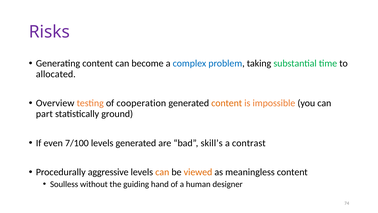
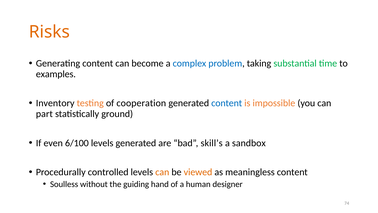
Risks colour: purple -> orange (49, 32)
allocated: allocated -> examples (56, 74)
Overview: Overview -> Inventory (55, 103)
content colour: orange -> blue (227, 103)
7/100: 7/100 -> 6/100 (77, 143)
contrast: contrast -> sandbox (249, 143)
aggressive: aggressive -> controlled (108, 172)
